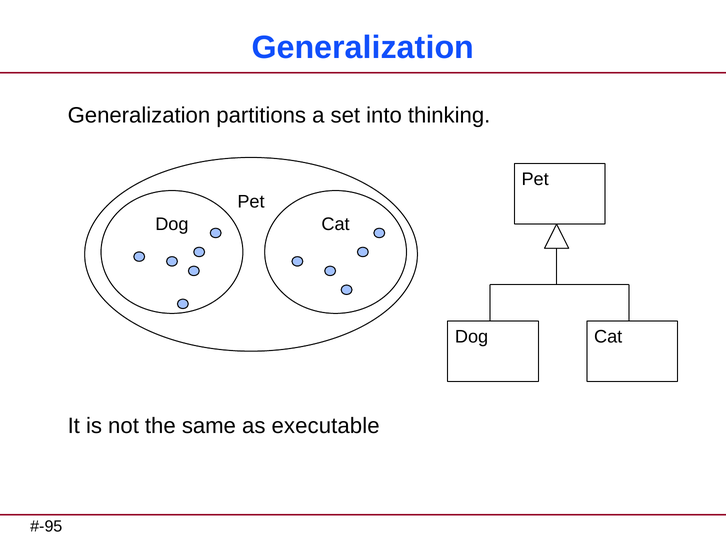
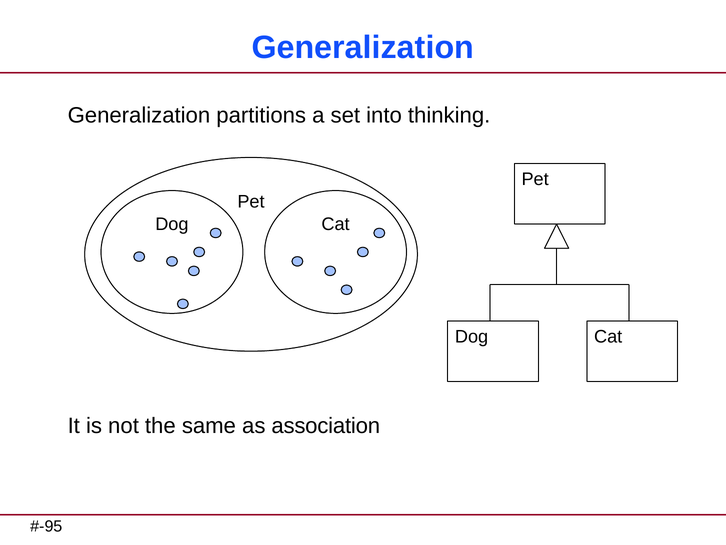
executable: executable -> association (326, 426)
